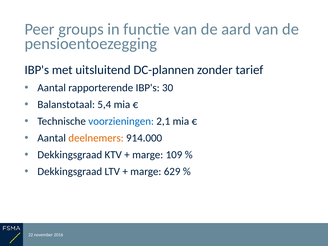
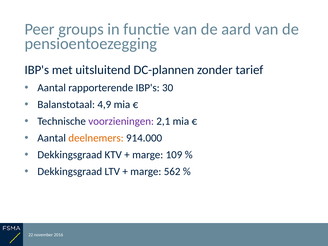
5,4: 5,4 -> 4,9 (104, 105)
voorzieningen colour: blue -> purple (121, 121)
629: 629 -> 562 (172, 172)
